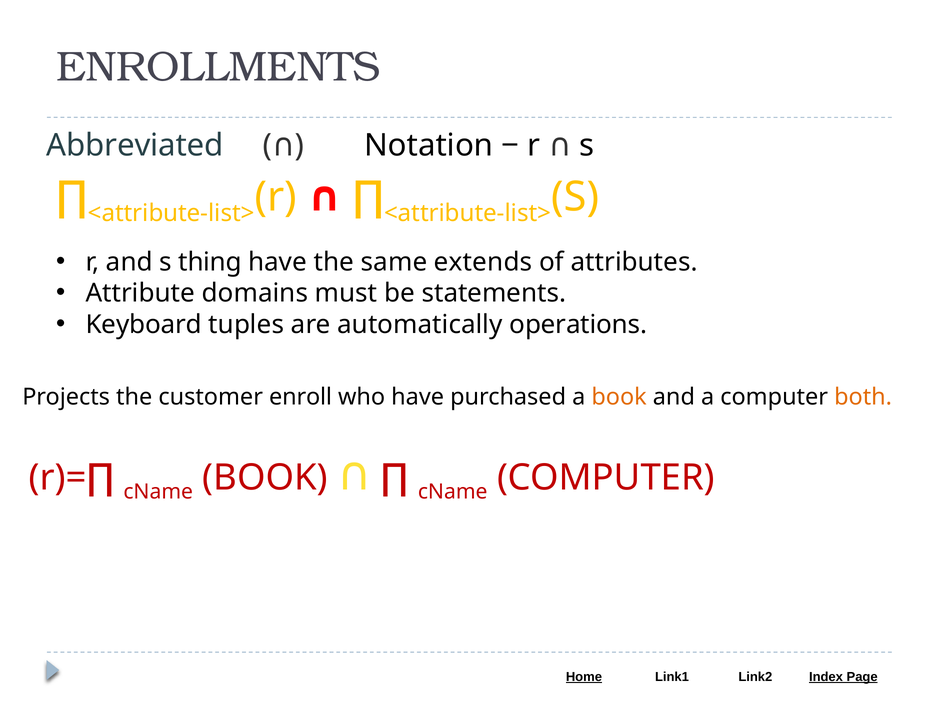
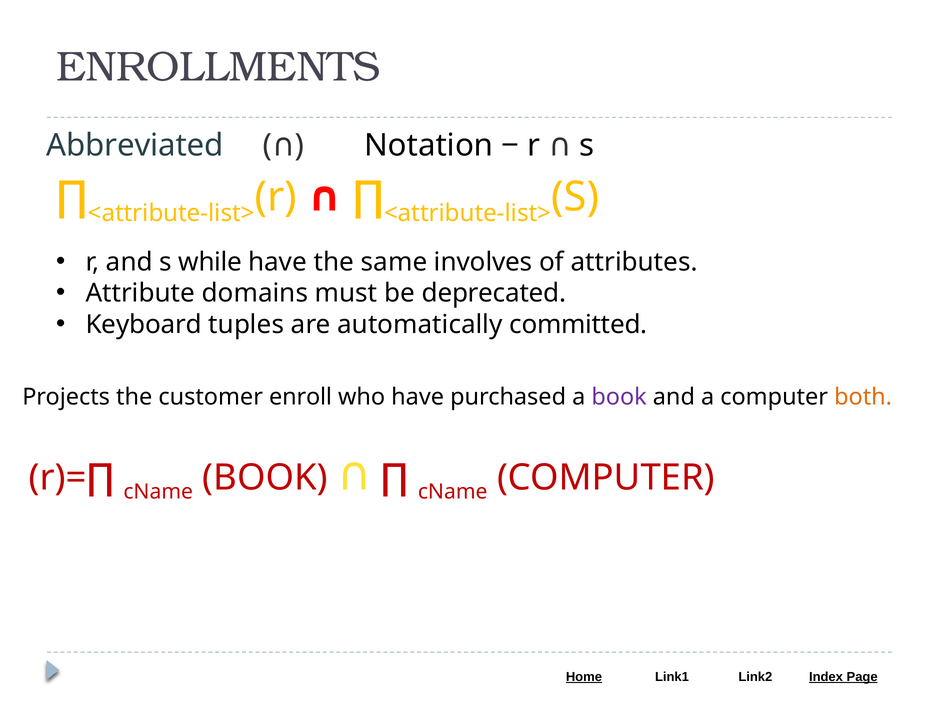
thing: thing -> while (210, 262)
extends: extends -> involves (483, 262)
statements: statements -> deprecated (494, 293)
operations: operations -> committed (578, 325)
book colour: orange -> purple (619, 397)
